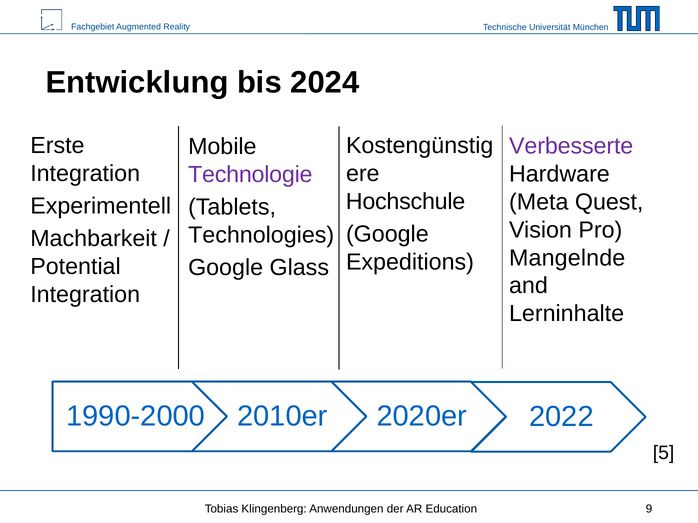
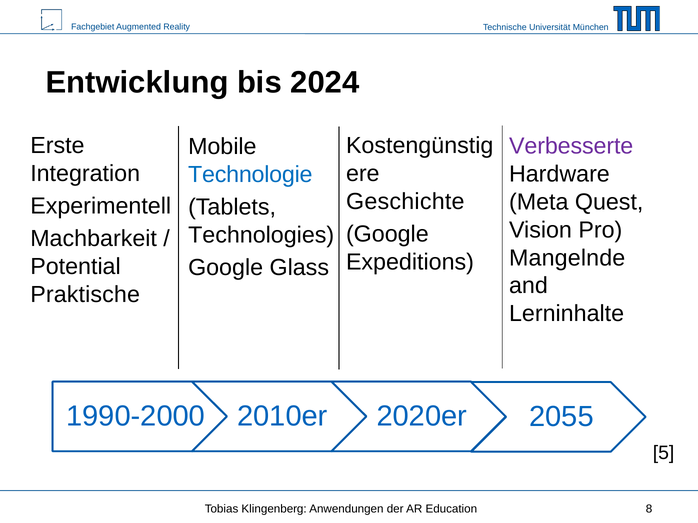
Technologie colour: purple -> blue (250, 175)
Hochschule: Hochschule -> Geschichte (405, 202)
Integration: Integration -> Praktische (85, 295)
2022: 2022 -> 2055 (561, 417)
9: 9 -> 8 (649, 509)
